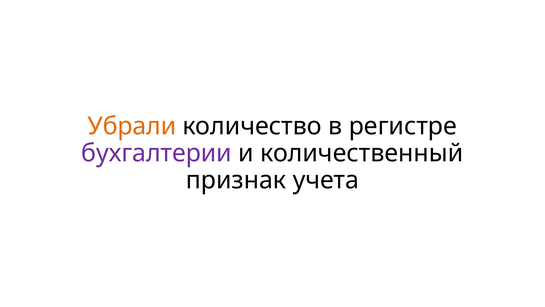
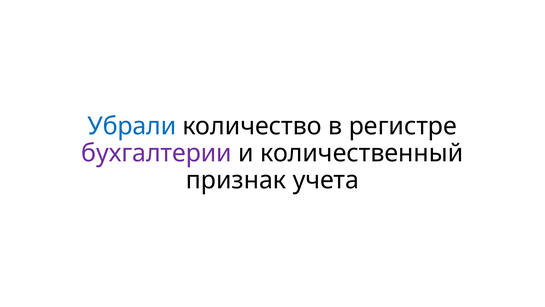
Убрали colour: orange -> blue (132, 126)
